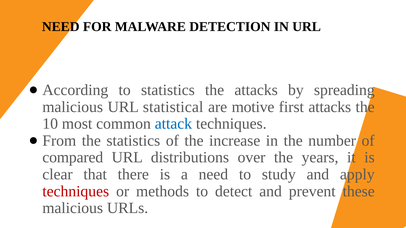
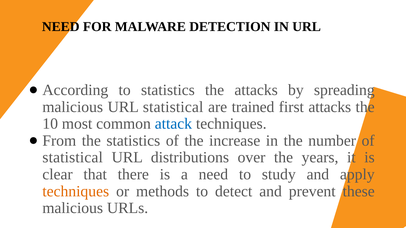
motive: motive -> trained (253, 107)
compared: compared -> statistical (73, 158)
techniques colour: red -> orange (76, 192)
